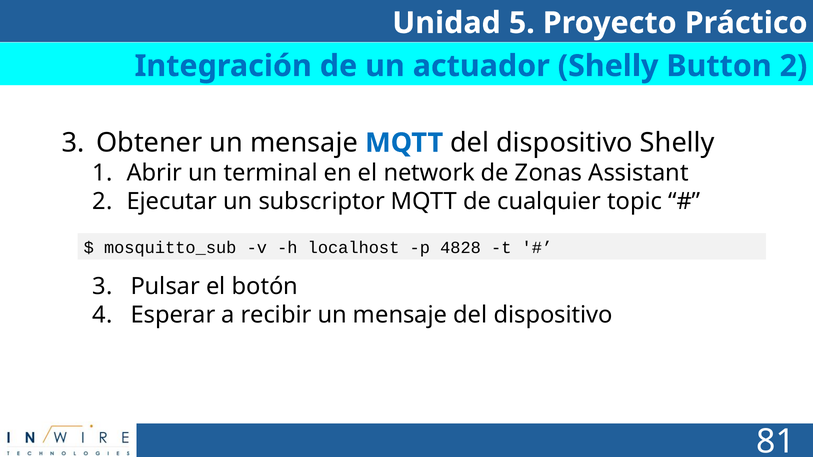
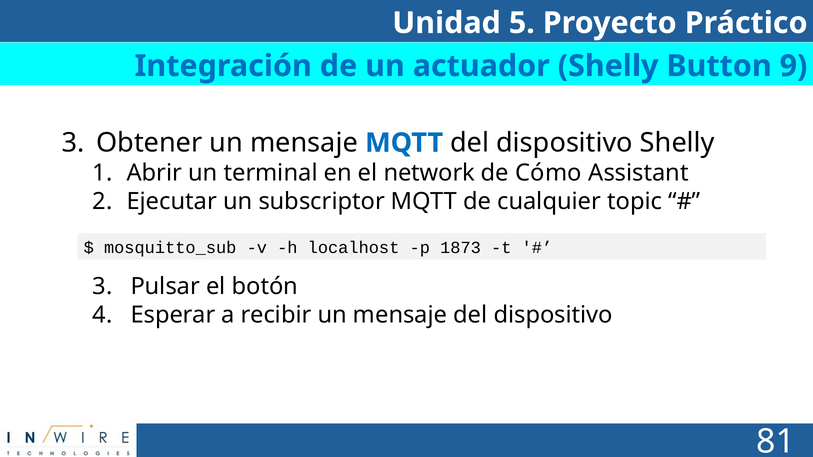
Button 2: 2 -> 9 (793, 66)
Zonas: Zonas -> Cómo (548, 173)
4828: 4828 -> 1873 (461, 248)
